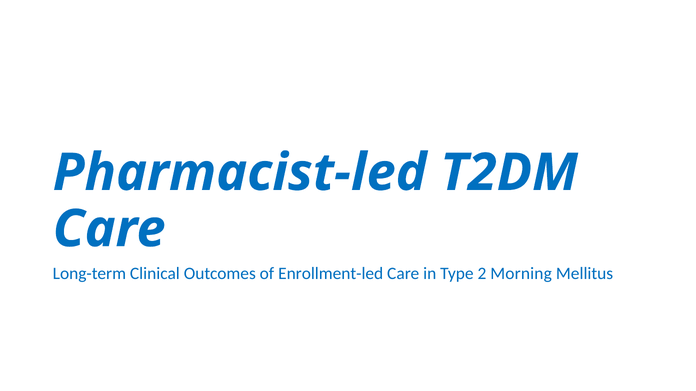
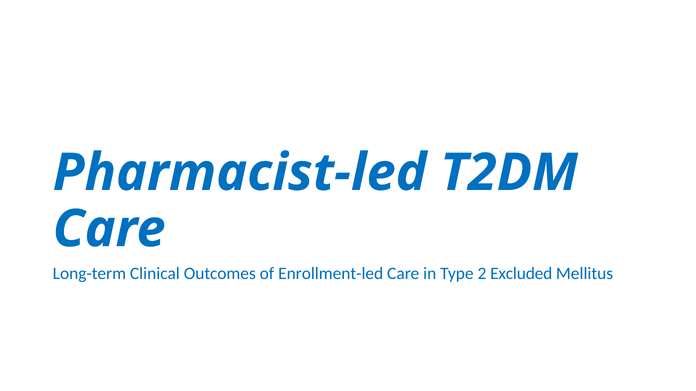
Morning: Morning -> Excluded (521, 274)
